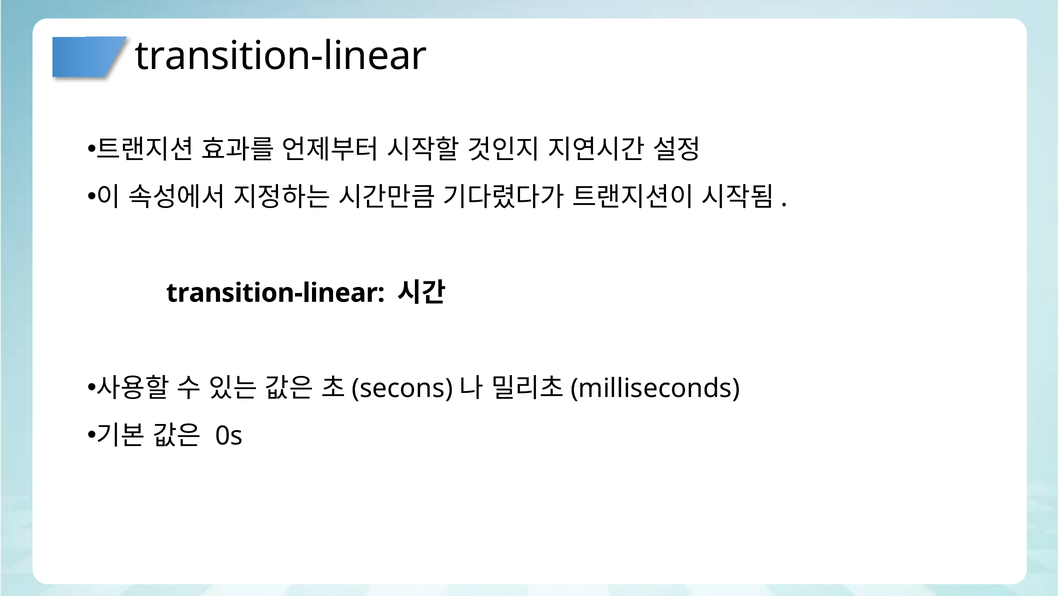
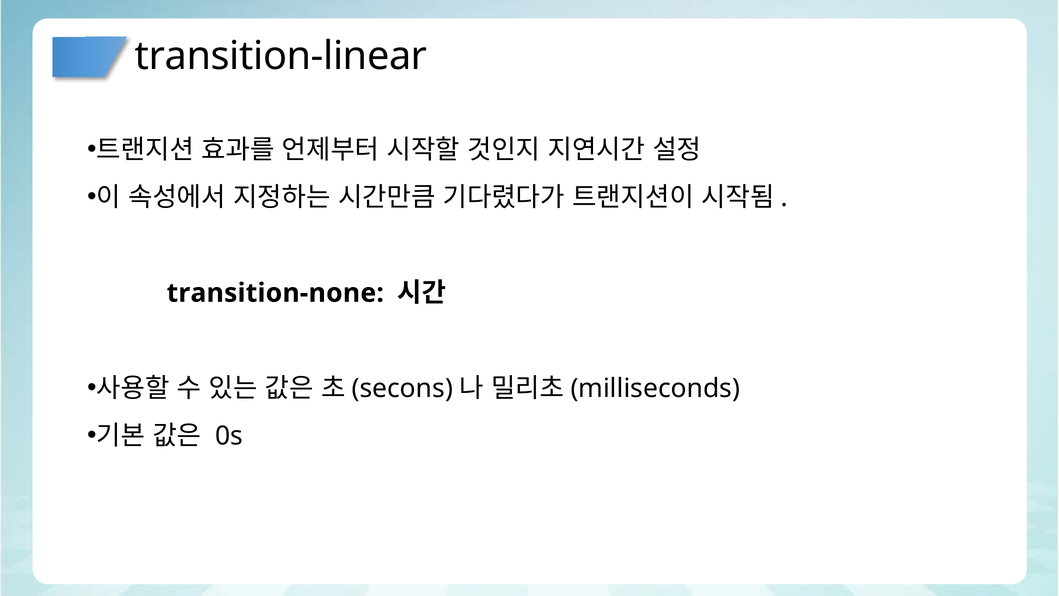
transition-linear: transition-linear -> transition-none (275, 293)
